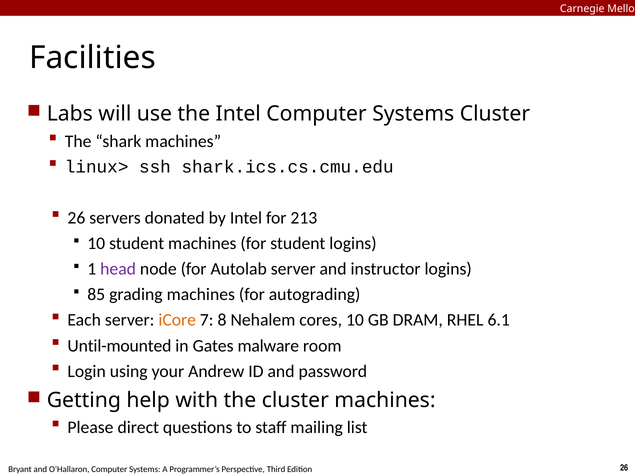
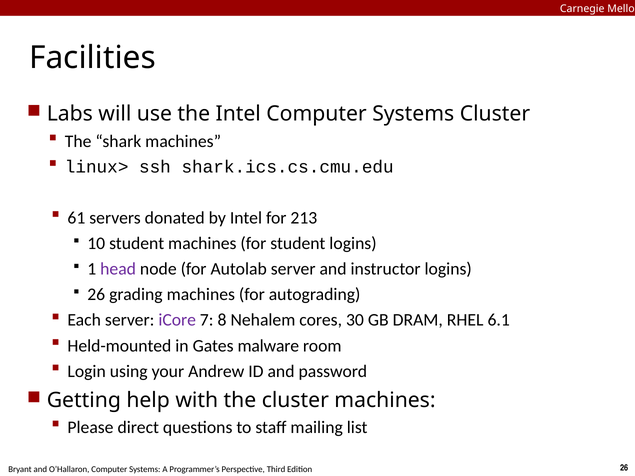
26: 26 -> 61 (76, 218)
85: 85 -> 26 (96, 295)
iCore colour: orange -> purple (177, 320)
cores 10: 10 -> 30 (355, 320)
Until-mounted: Until-mounted -> Held-mounted (119, 346)
